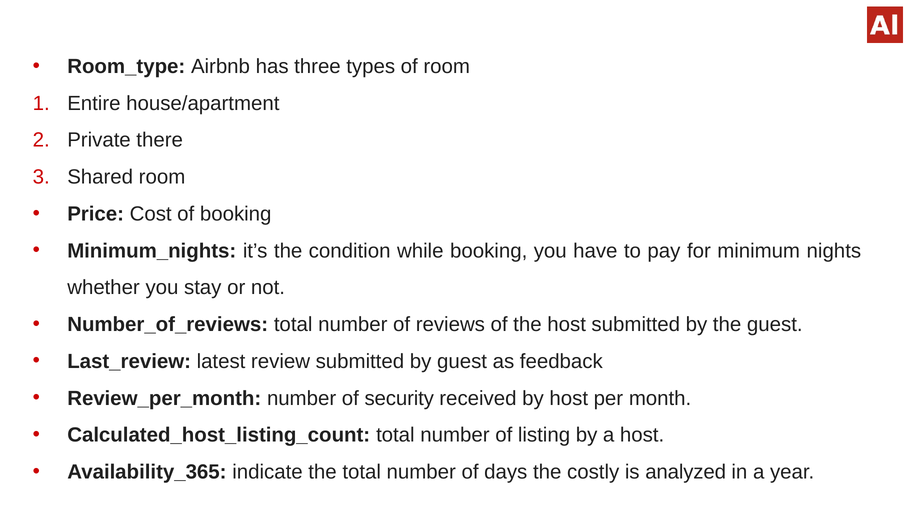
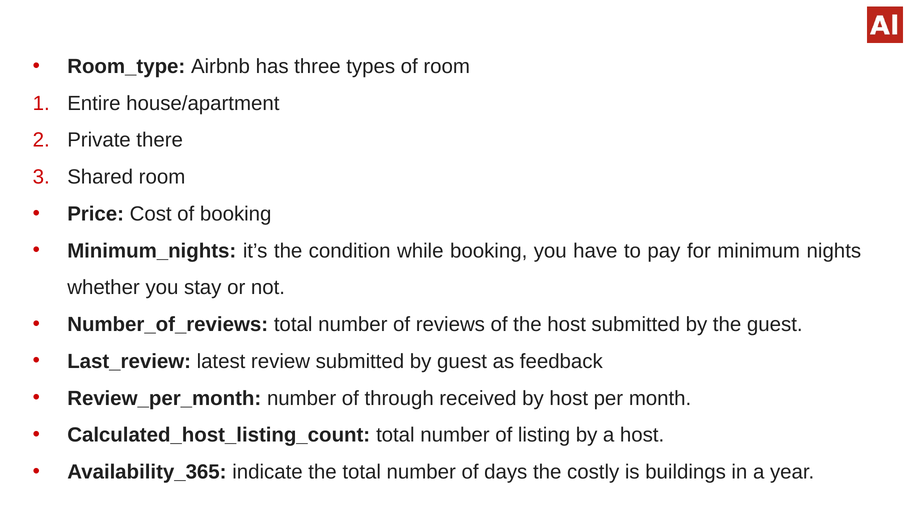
security: security -> through (399, 398)
analyzed: analyzed -> buildings (686, 472)
